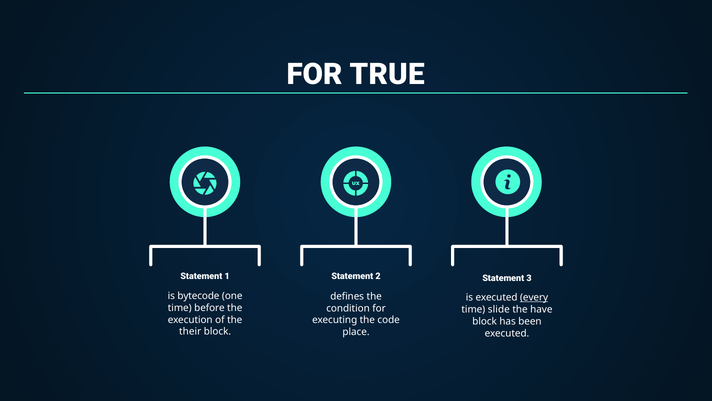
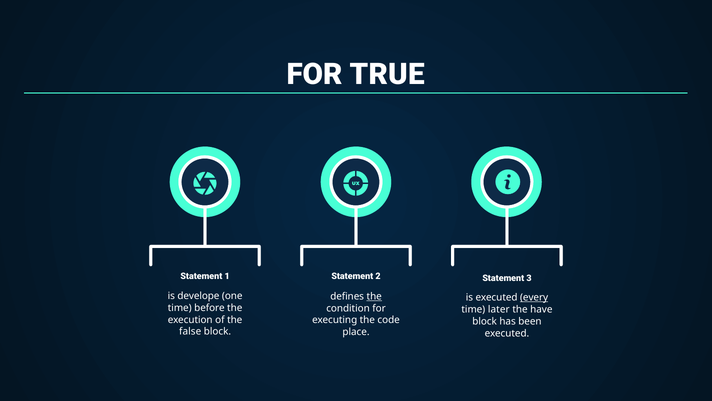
bytecode: bytecode -> develope (198, 296)
the underline: none -> present (374, 296)
slide: slide -> later (499, 309)
their: their -> false (190, 331)
